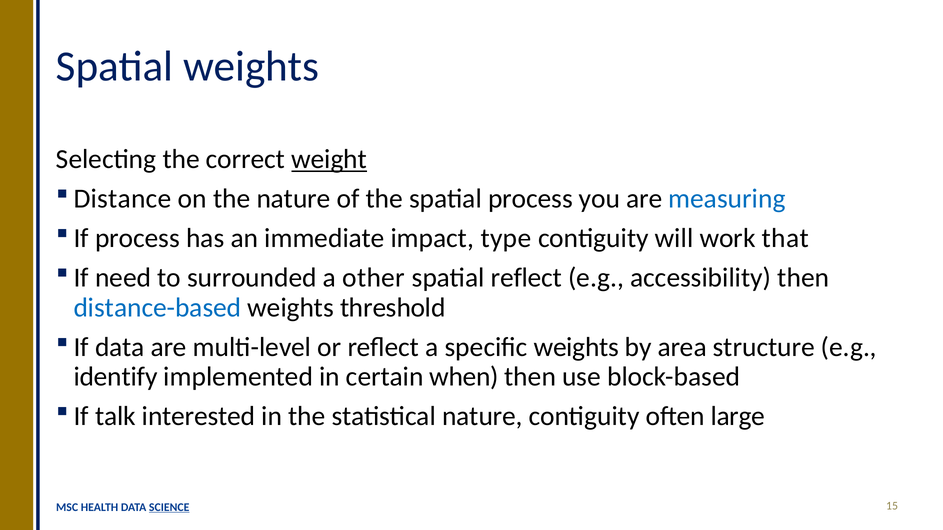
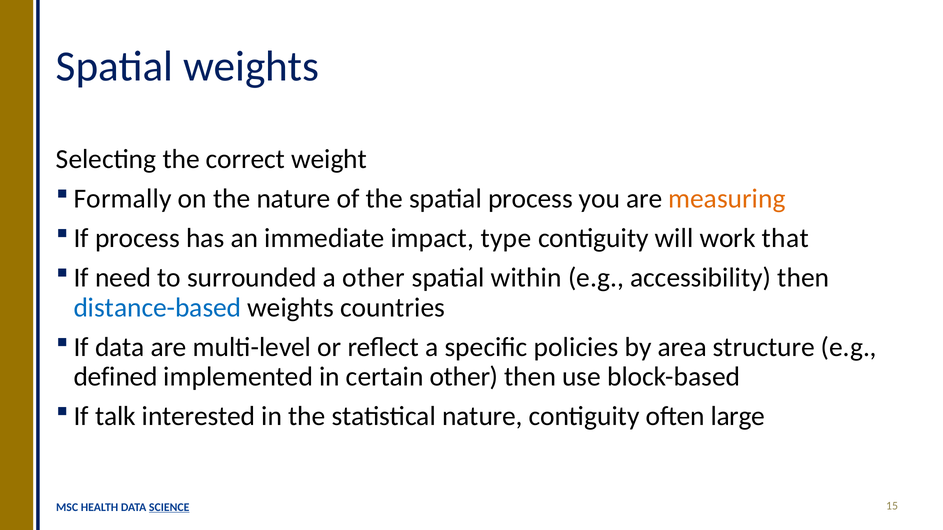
weight underline: present -> none (329, 159)
Distance: Distance -> Formally (123, 199)
measuring colour: blue -> orange (727, 199)
spatial reflect: reflect -> within (526, 278)
threshold: threshold -> countries (393, 308)
specific weights: weights -> policies (576, 347)
identify: identify -> defined (116, 377)
certain when: when -> other (464, 377)
